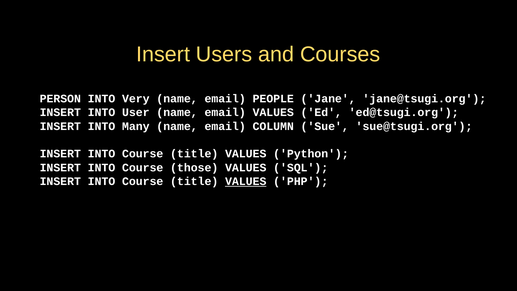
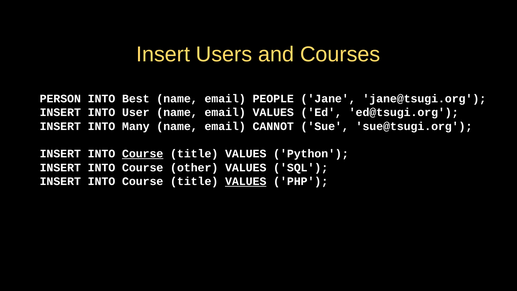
Very: Very -> Best (136, 99)
COLUMN: COLUMN -> CANNOT (273, 126)
Course underline: none -> present (143, 154)
those: those -> other (194, 167)
